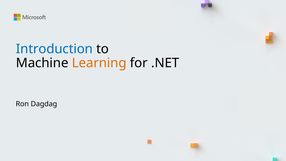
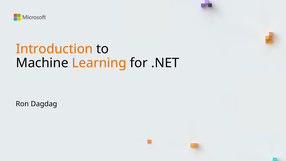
Introduction colour: blue -> orange (54, 49)
